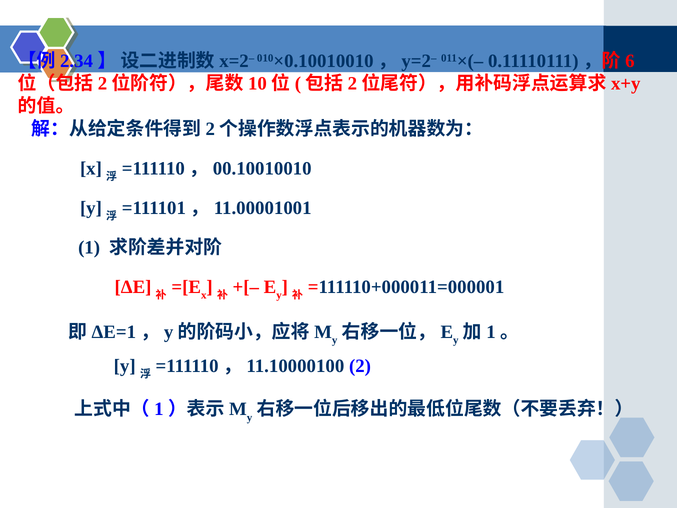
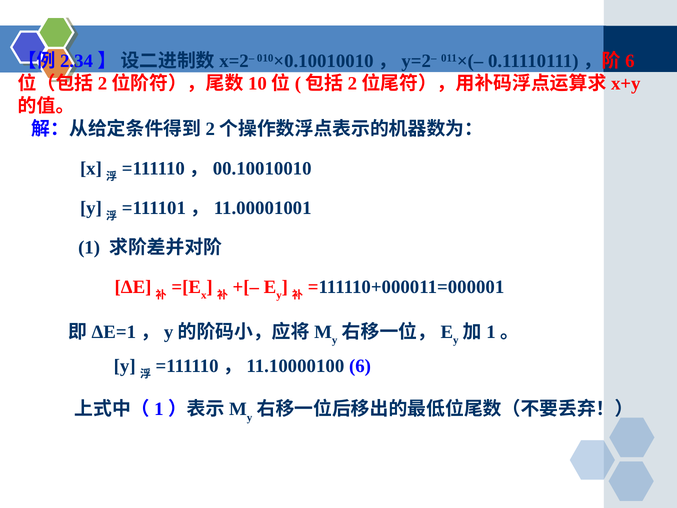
2: 2 -> 6 (360, 366)
